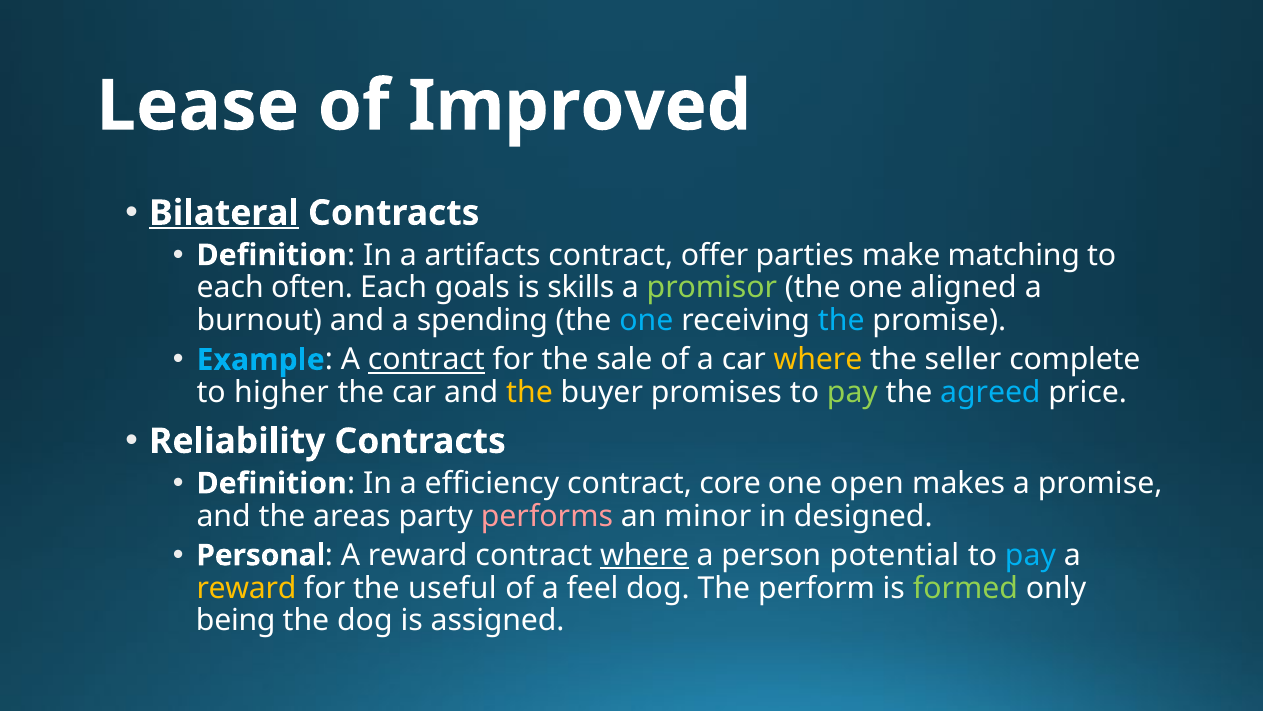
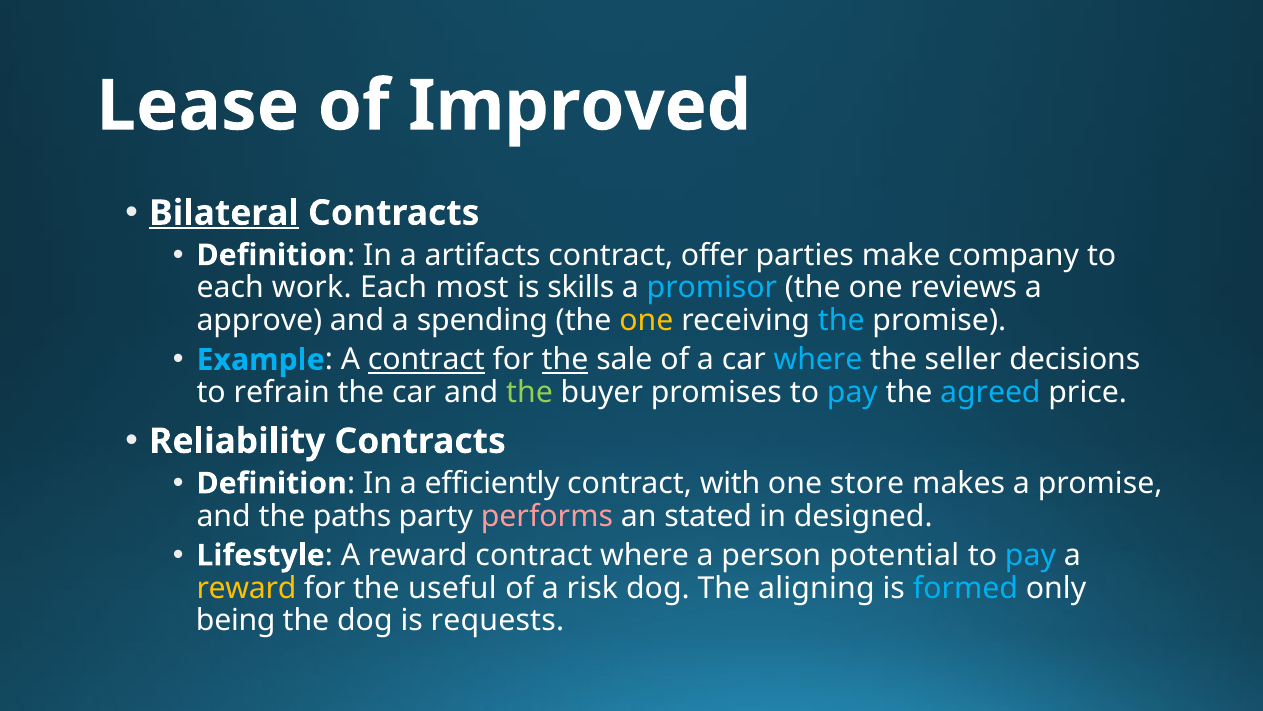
matching: matching -> company (1014, 255)
often: often -> work (312, 288)
goals: goals -> most (472, 288)
promisor colour: light green -> light blue (712, 288)
aligned: aligned -> reviews (964, 288)
burnout: burnout -> approve (259, 320)
one colour: light blue -> yellow (646, 320)
the underline: none -> present (565, 360)
where colour: yellow -> light blue (818, 360)
complete: complete -> decisions (1075, 360)
higher: higher -> refrain (282, 392)
the colour: yellow -> light green (529, 392)
pay colour: light green -> light blue (852, 392)
efficiency: efficiency -> efficiently (492, 483)
core: core -> with (730, 483)
open: open -> store (867, 483)
areas: areas -> paths (352, 516)
minor: minor -> stated (708, 516)
Personal: Personal -> Lifestyle (261, 555)
where underline: present -> none (645, 555)
feel: feel -> risk (592, 588)
perform: perform -> aligning (816, 588)
formed colour: light green -> light blue (965, 588)
assigned: assigned -> requests (497, 620)
